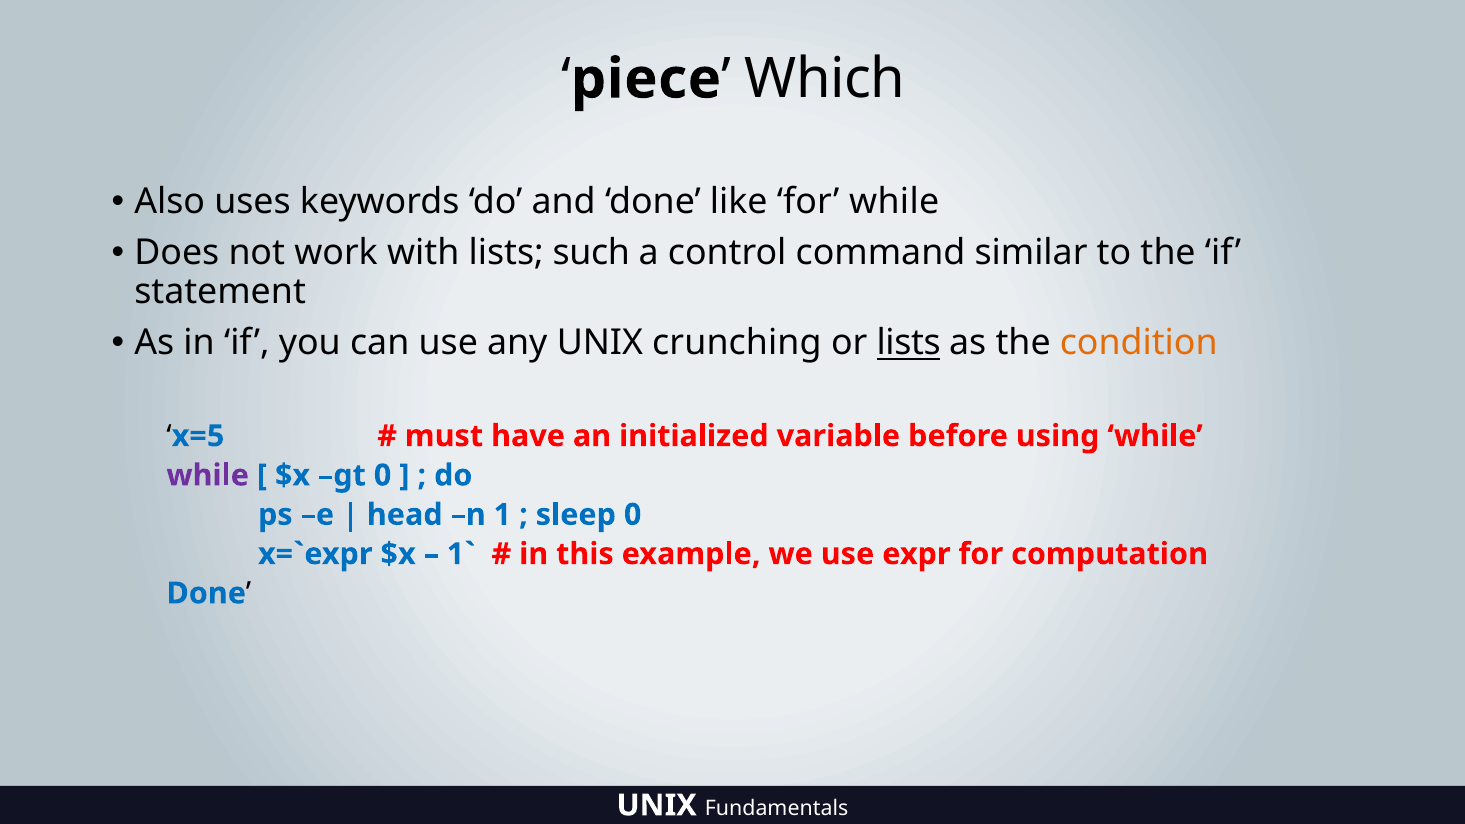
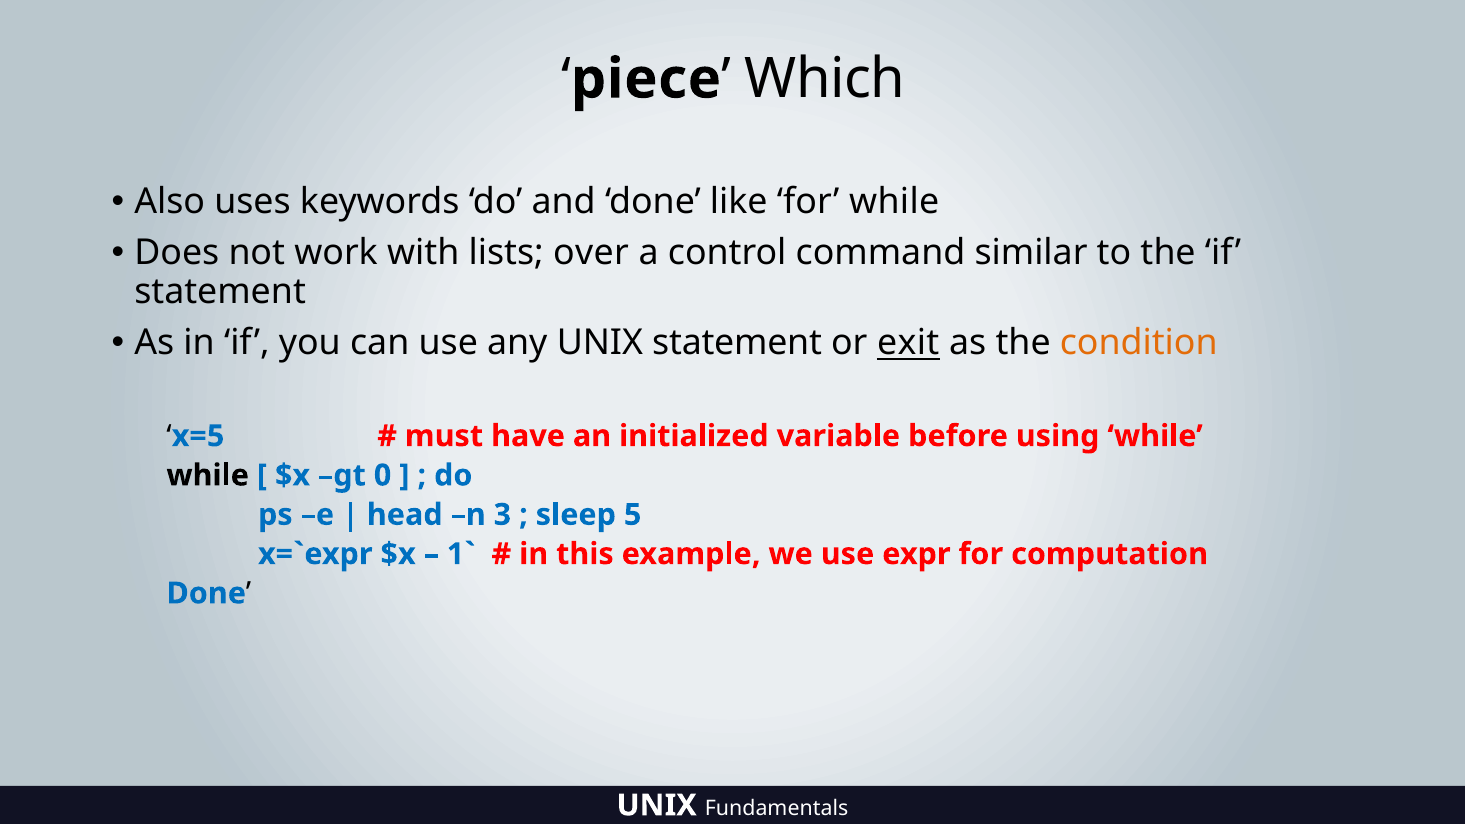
such: such -> over (591, 253)
UNIX crunching: crunching -> statement (737, 343)
or lists: lists -> exit (908, 343)
while colour: purple -> black (208, 475)
1: 1 -> 3 (502, 515)
sleep 0: 0 -> 5 (633, 515)
